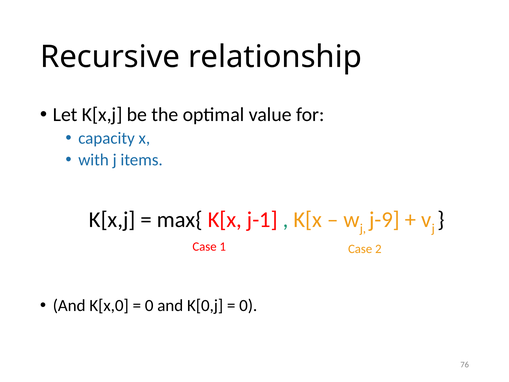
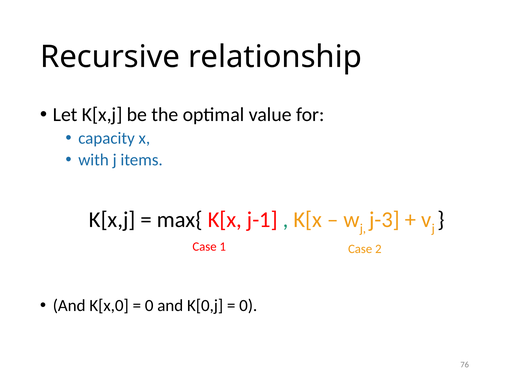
j-9: j-9 -> j-3 (384, 219)
